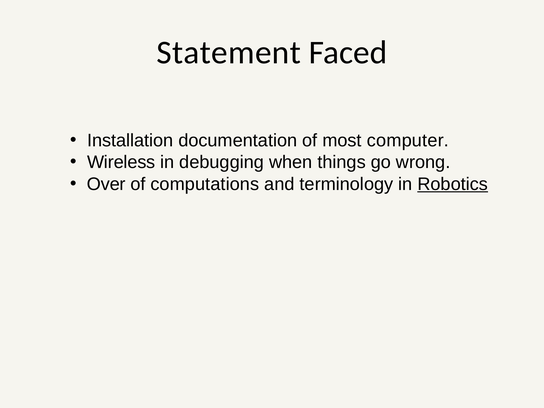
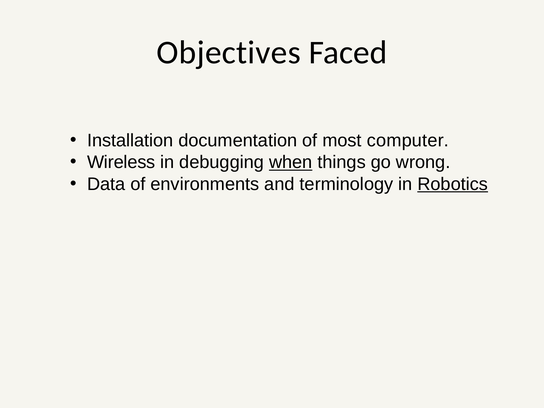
Statement: Statement -> Objectives (229, 53)
when underline: none -> present (291, 162)
Over: Over -> Data (106, 184)
computations: computations -> environments (205, 184)
